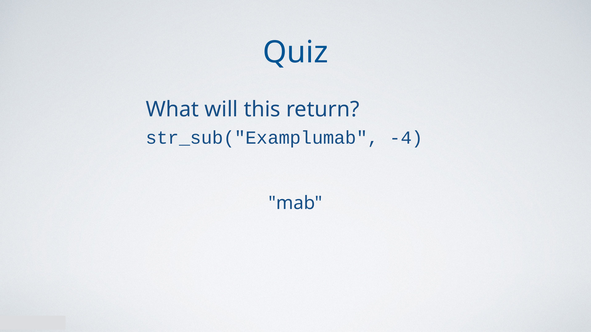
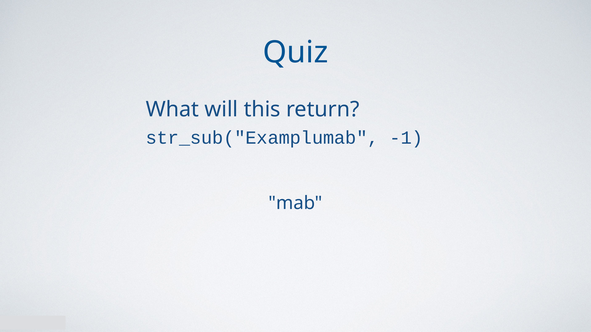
-4: -4 -> -1 (406, 138)
